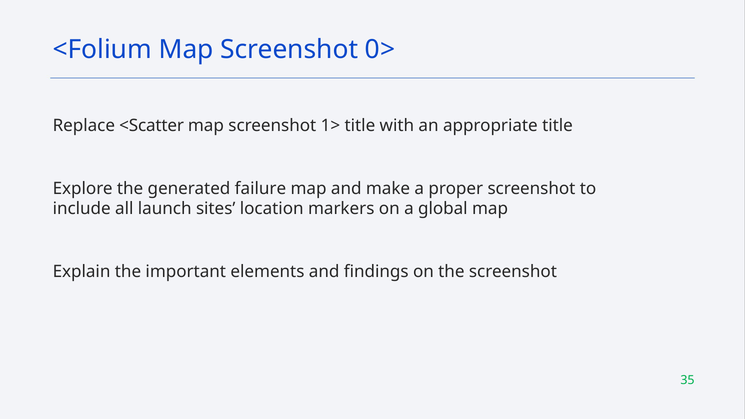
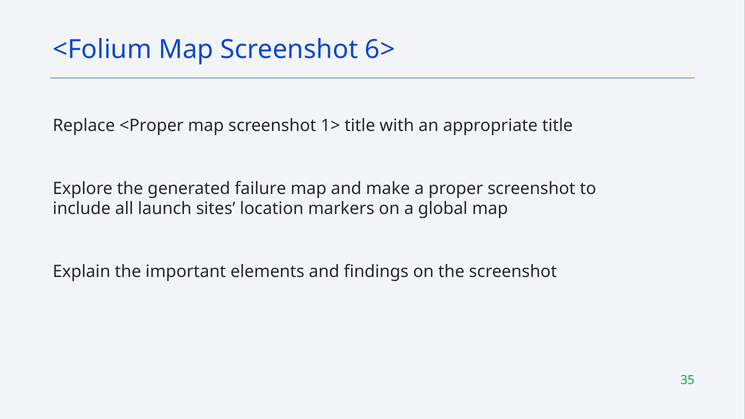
0>: 0> -> 6> (380, 50)
<Scatter: <Scatter -> <Proper (152, 126)
